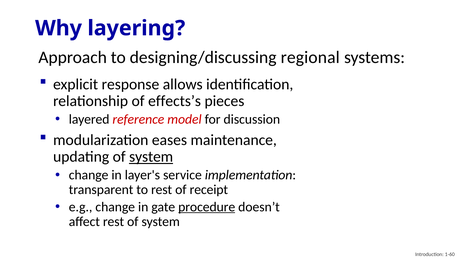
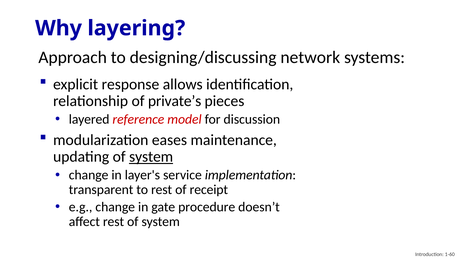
regional: regional -> network (310, 57)
effects’s: effects’s -> private’s (175, 101)
procedure underline: present -> none (207, 207)
